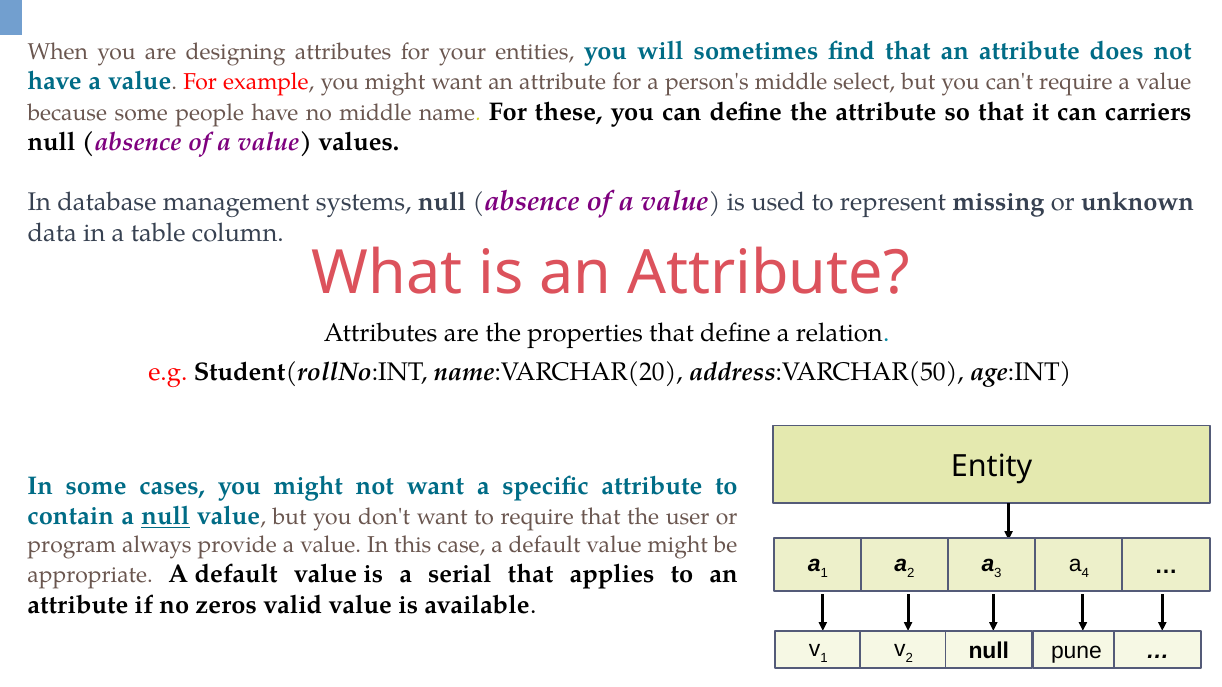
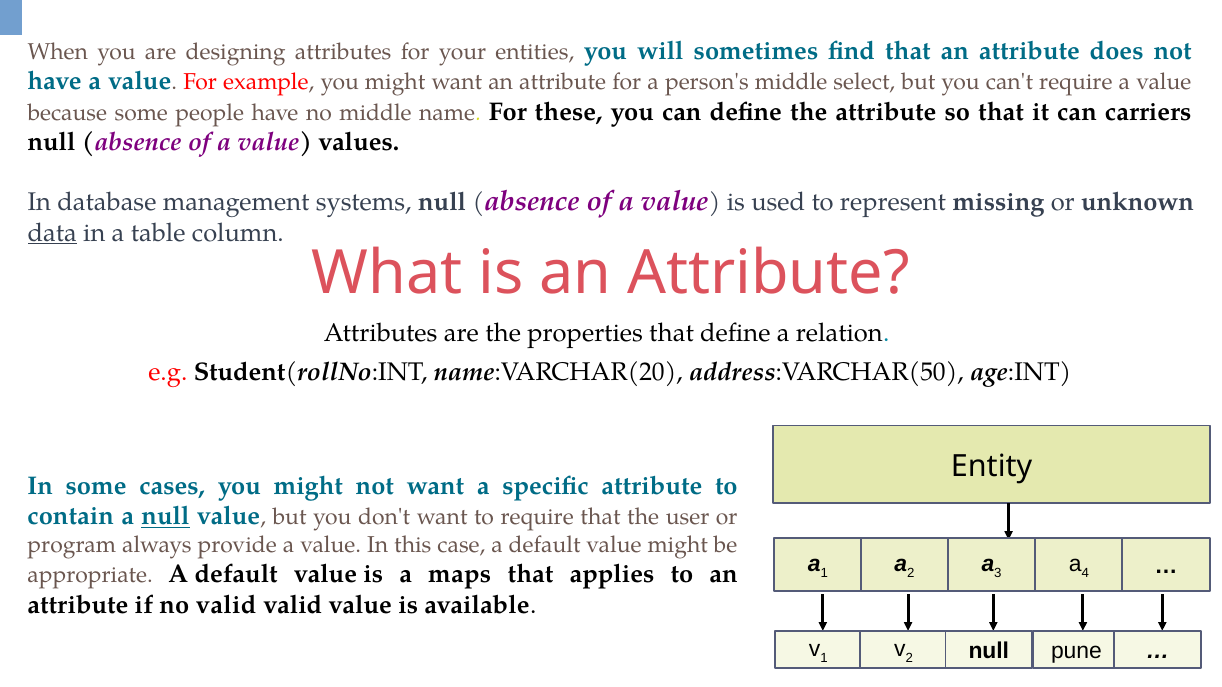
data underline: none -> present (52, 233)
serial: serial -> maps (460, 575)
no zeros: zeros -> valid (226, 605)
